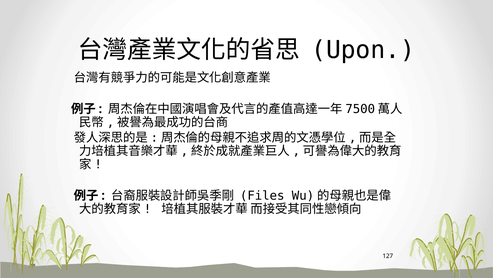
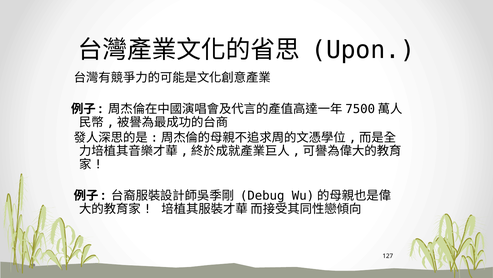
Files: Files -> Debug (262, 195)
